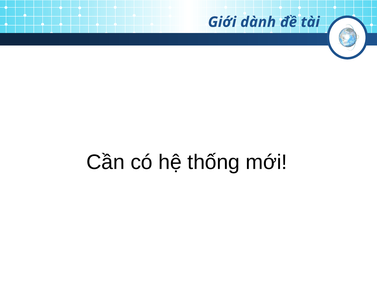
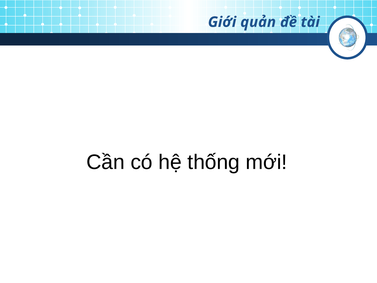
dành: dành -> quản (258, 22)
